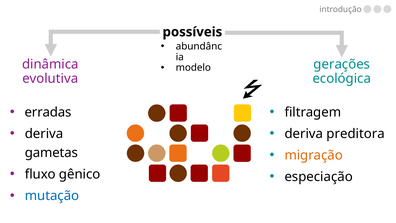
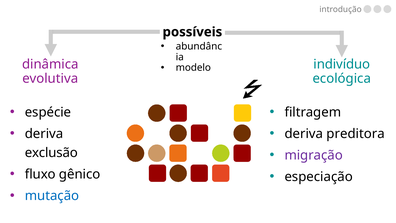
gerações: gerações -> indivíduo (342, 64)
erradas: erradas -> espécie (48, 112)
migração colour: orange -> purple (314, 155)
gametas: gametas -> exclusão (51, 153)
